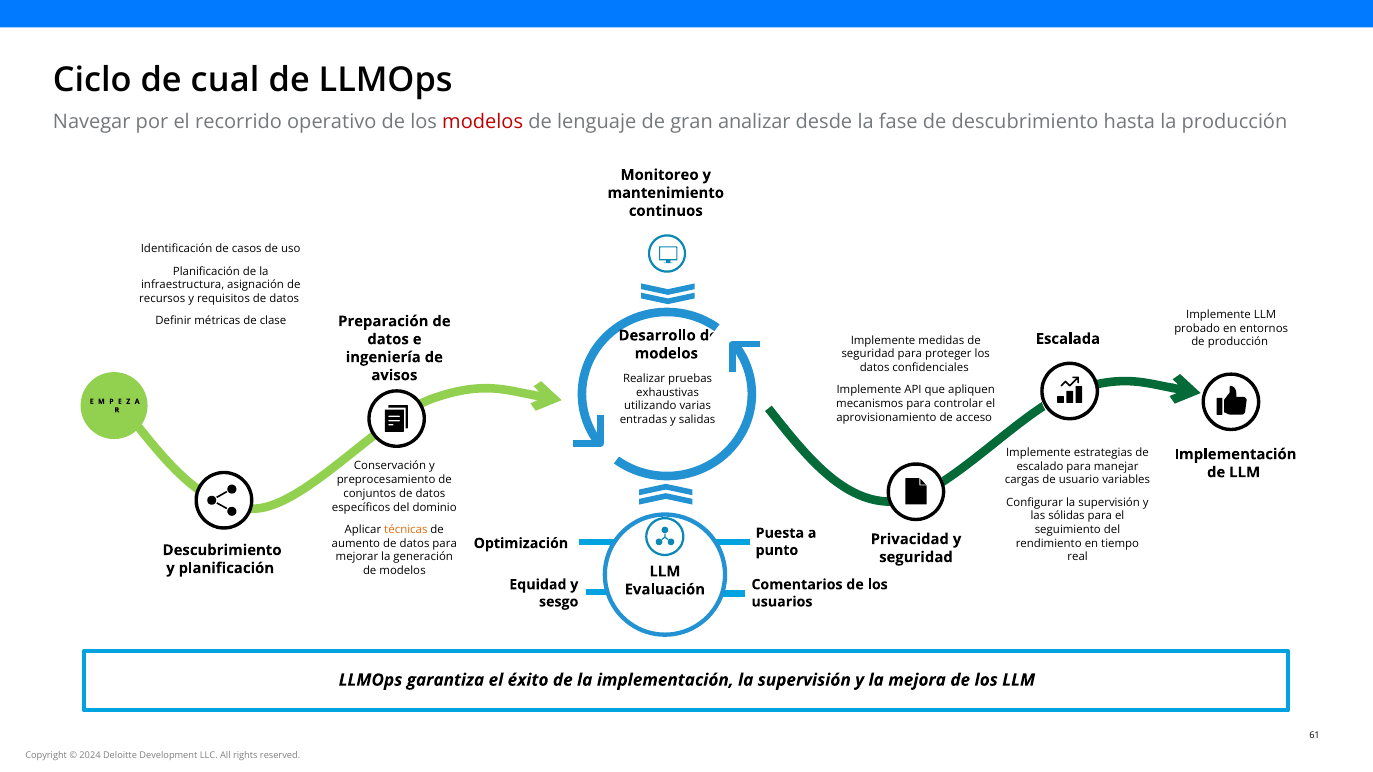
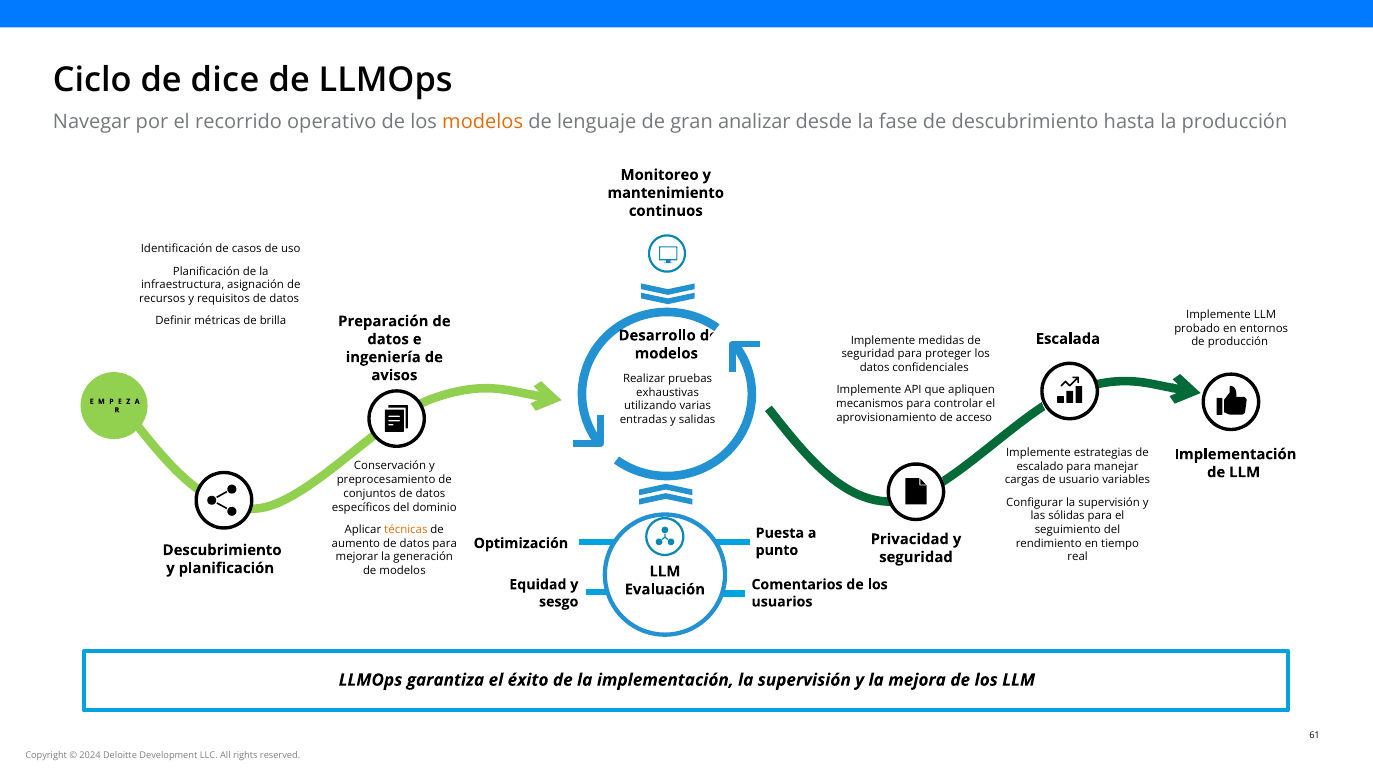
cual: cual -> dice (225, 80)
modelos colour: red -> orange (483, 122)
clase: clase -> brilla (273, 321)
